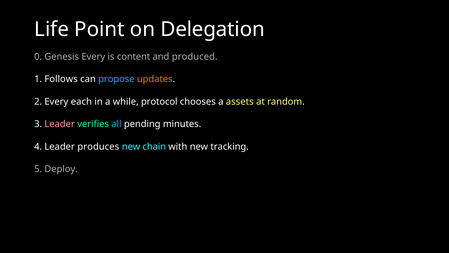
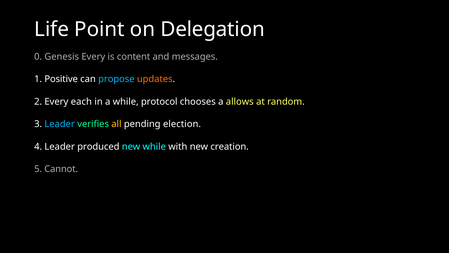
produced: produced -> messages (195, 57)
Follows: Follows -> Positive (61, 79)
assets: assets -> allows (240, 101)
Leader colour: pink -> light blue (60, 124)
all colour: light blue -> yellow (116, 124)
minutes: minutes -> election (182, 124)
produces: produces -> produced (98, 146)
new chain: chain -> while (154, 146)
tracking: tracking -> creation (230, 146)
Deploy: Deploy -> Cannot (61, 169)
